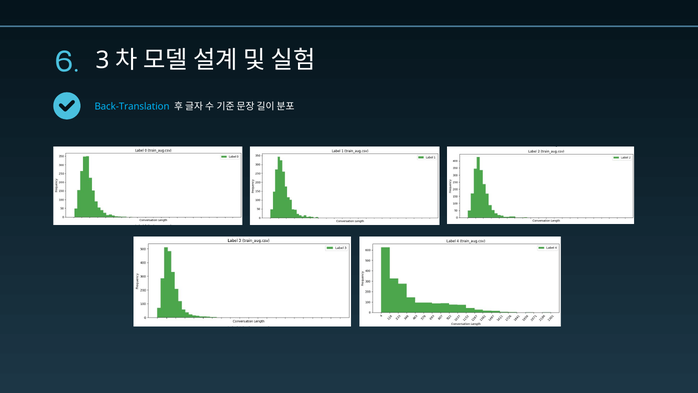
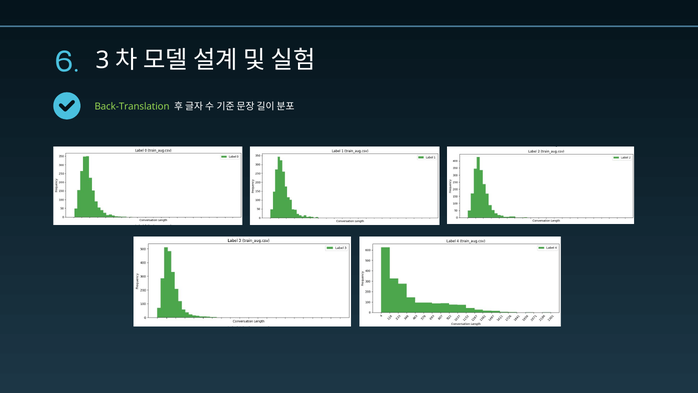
Back-Translation colour: light blue -> light green (132, 107)
